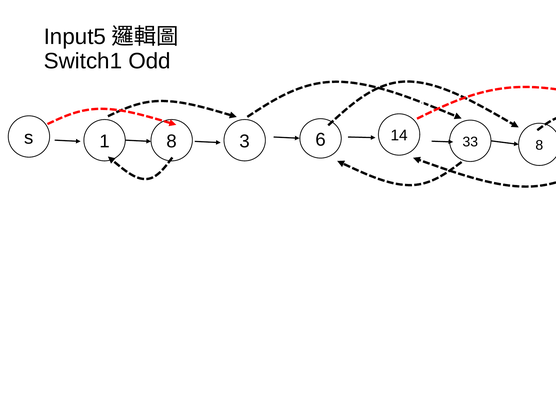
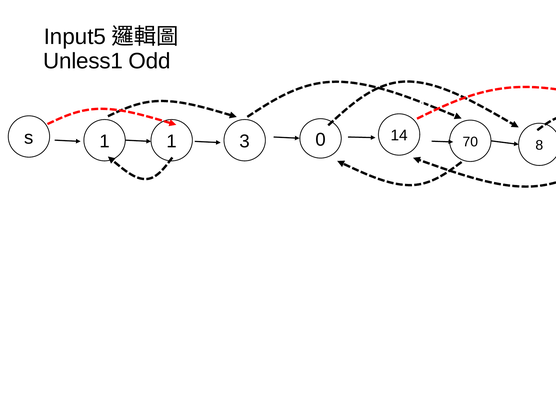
Switch1: Switch1 -> Unless1 (83, 61)
33: 33 -> 70 (470, 142)
1 8: 8 -> 1 (172, 141)
6: 6 -> 0 (321, 140)
